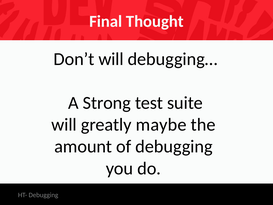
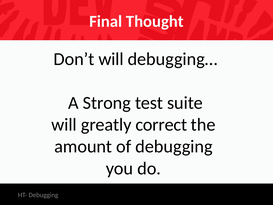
maybe: maybe -> correct (161, 125)
